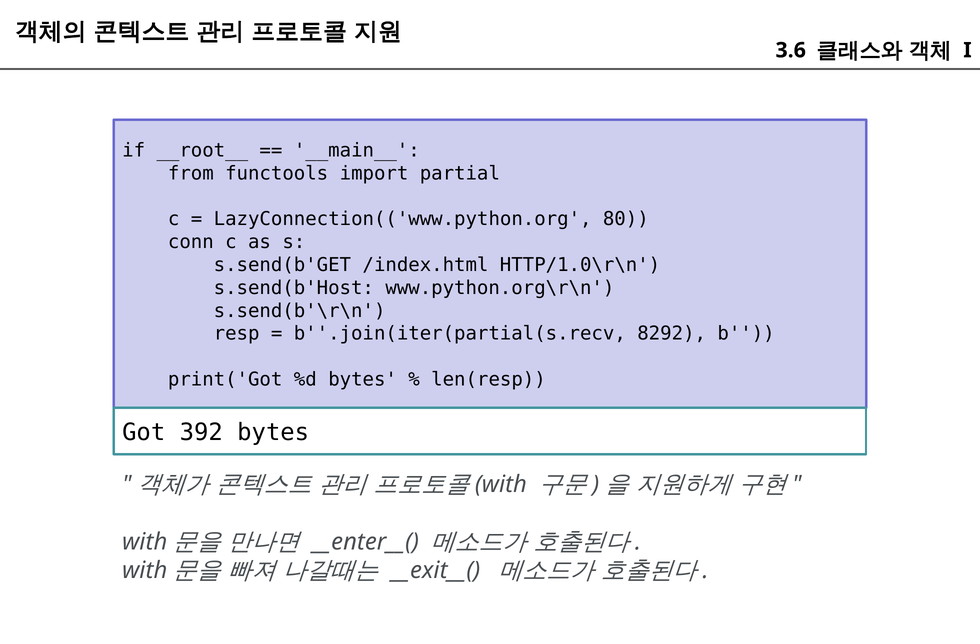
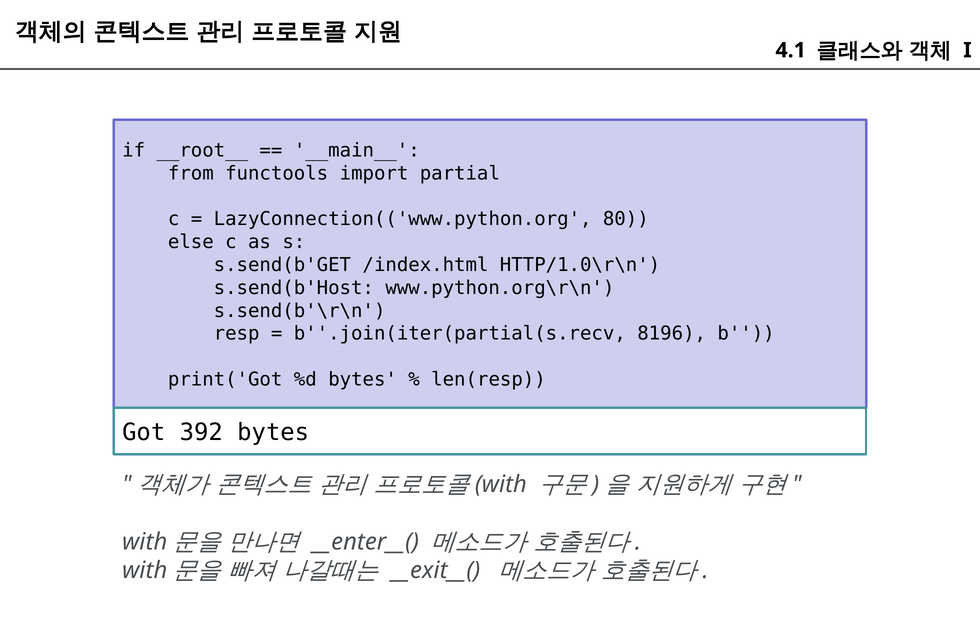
3.6: 3.6 -> 4.1 (791, 50)
conn: conn -> else (191, 242)
8292: 8292 -> 8196 (672, 333)
